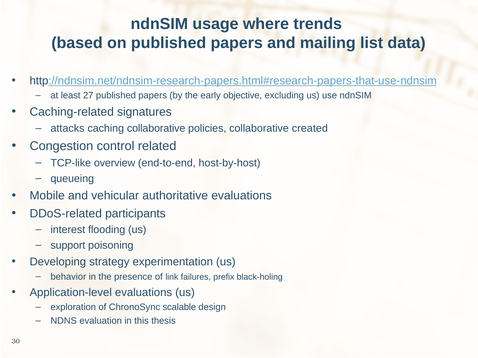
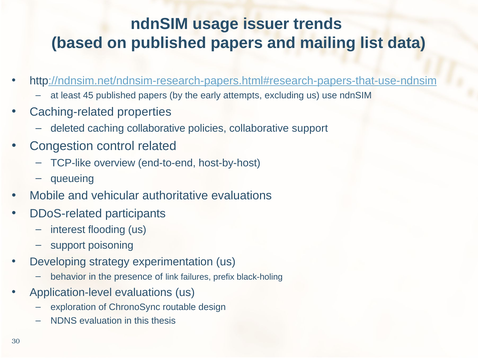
where: where -> issuer (266, 24)
27: 27 -> 45 (88, 96)
objective: objective -> attempts (243, 96)
signatures: signatures -> properties (144, 112)
attacks: attacks -> deleted (68, 129)
collaborative created: created -> support (310, 129)
scalable: scalable -> routable (179, 308)
